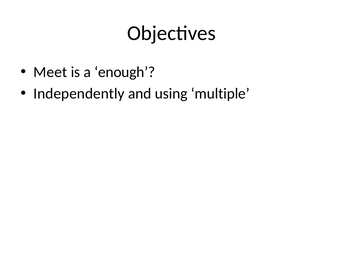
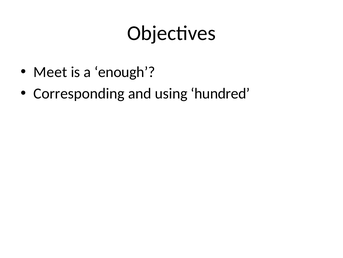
Independently: Independently -> Corresponding (79, 93)
multiple: multiple -> hundred (220, 93)
